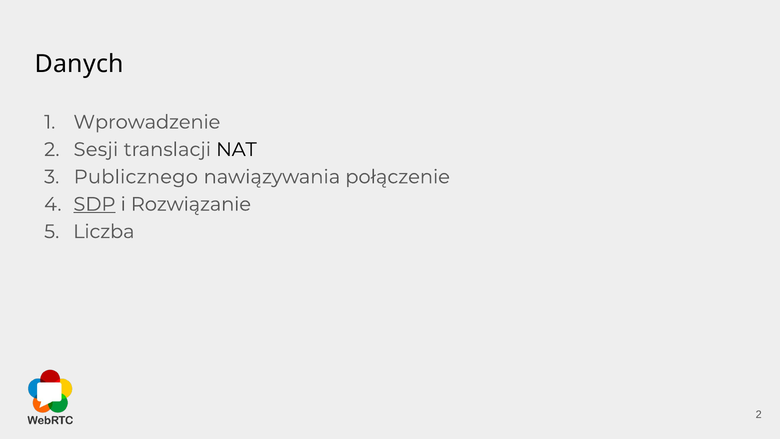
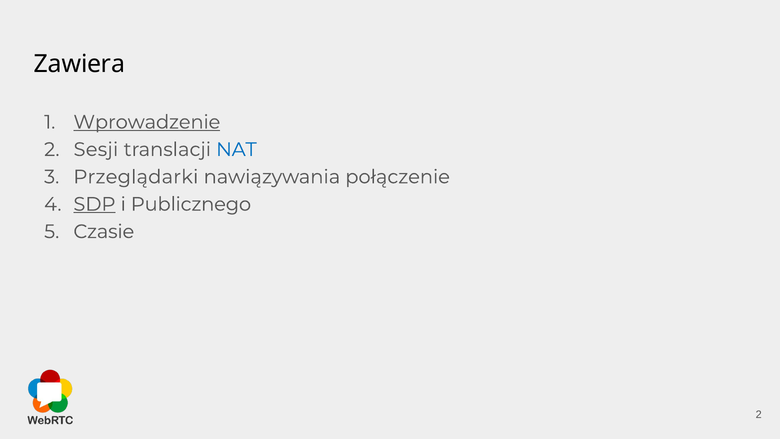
Danych: Danych -> Zawiera (79, 64)
Wprowadzenie underline: none -> present (147, 122)
NAT colour: black -> blue (236, 149)
Publicznego: Publicznego -> Przeglądarki (136, 177)
Rozwiązanie: Rozwiązanie -> Publicznego (191, 204)
Liczba: Liczba -> Czasie (104, 232)
